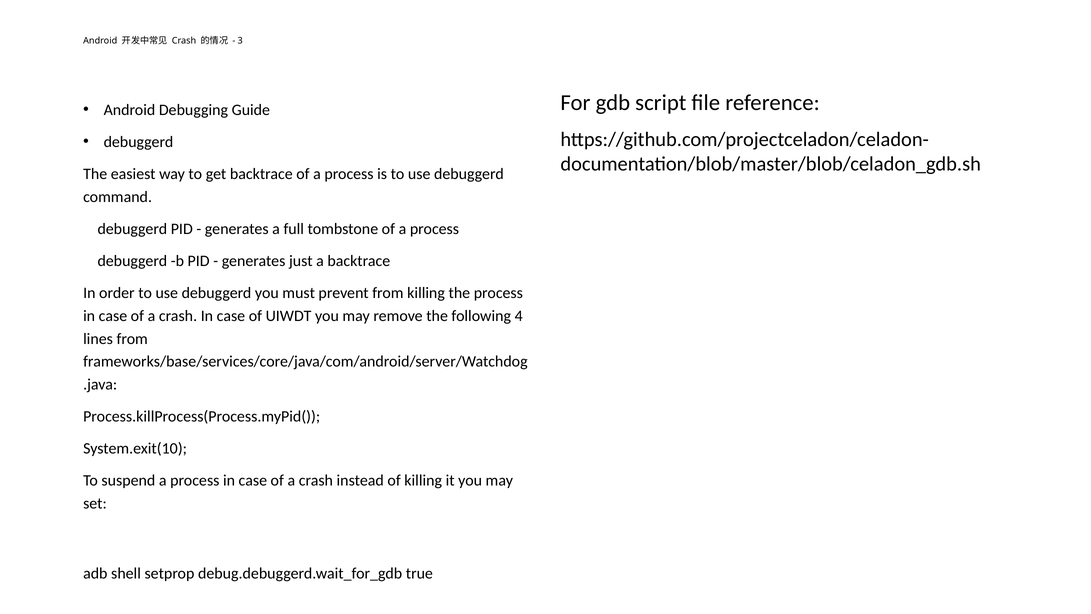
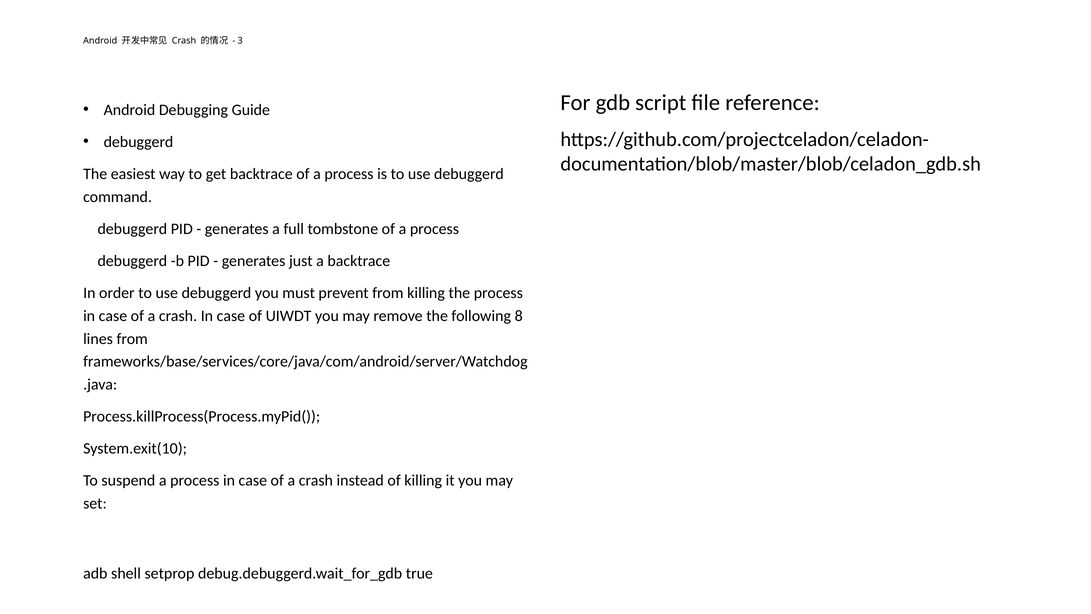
4: 4 -> 8 (519, 316)
